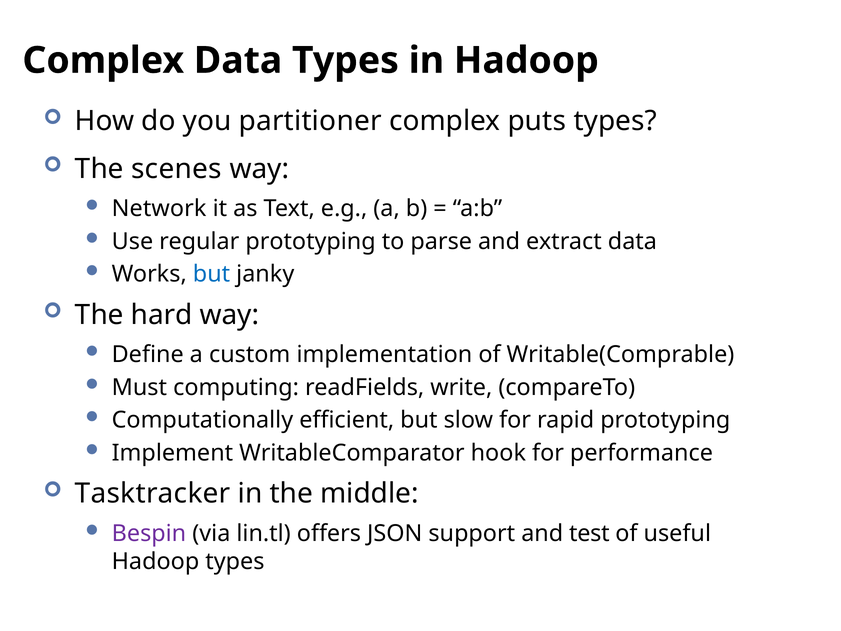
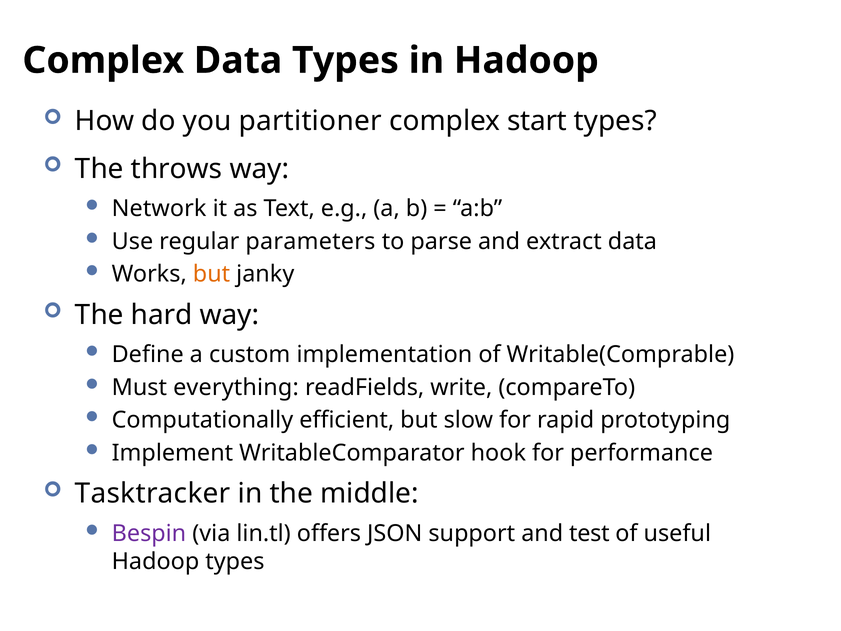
puts: puts -> start (537, 121)
scenes: scenes -> throws (177, 169)
regular prototyping: prototyping -> parameters (310, 241)
but colour: blue -> orange (212, 274)
computing: computing -> everything (236, 387)
